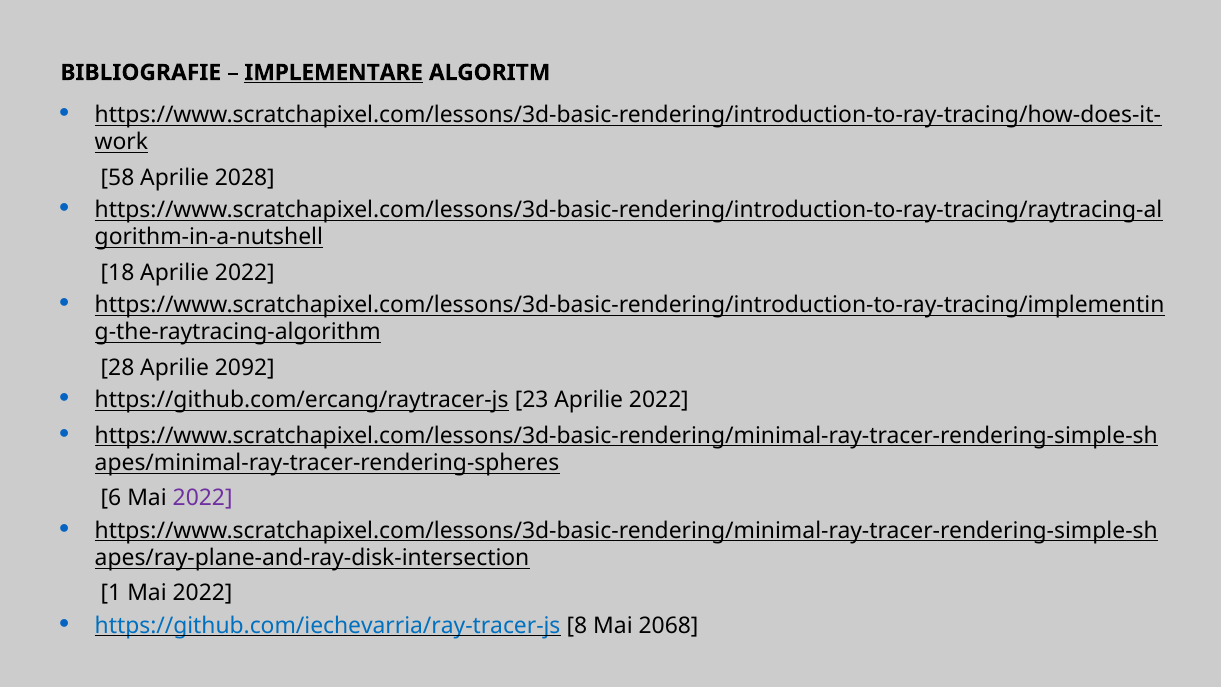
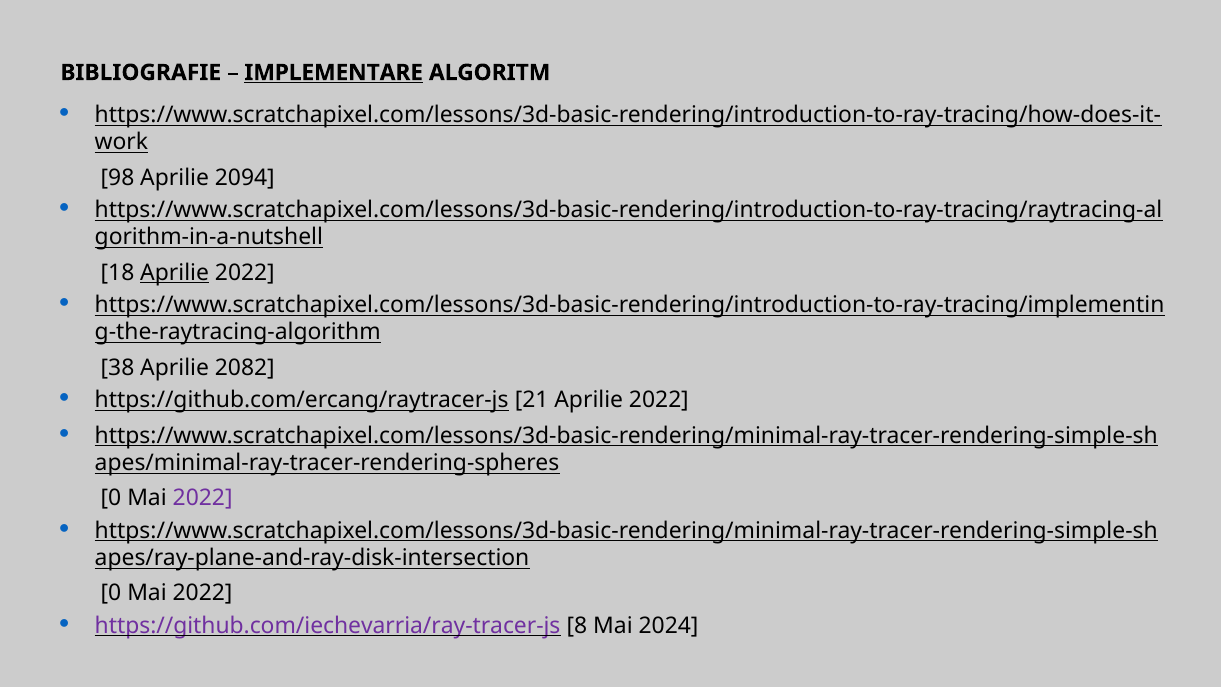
58: 58 -> 98 (118, 178)
2028: 2028 -> 2094 (245, 178)
Aprilie underline: none -> present (175, 273)
28: 28 -> 38 (118, 368)
2092: 2092 -> 2082 (245, 368)
23: 23 -> 21 (532, 400)
6: 6 -> 0 (111, 498)
1: 1 -> 0 (111, 593)
https://github.com/iechevarria/ray-tracer-js colour: blue -> purple (328, 625)
2068: 2068 -> 2024 (669, 625)
